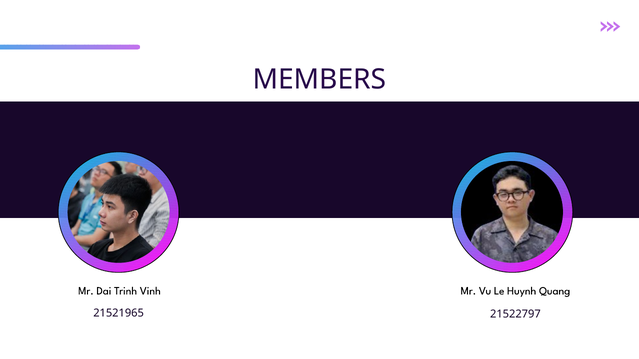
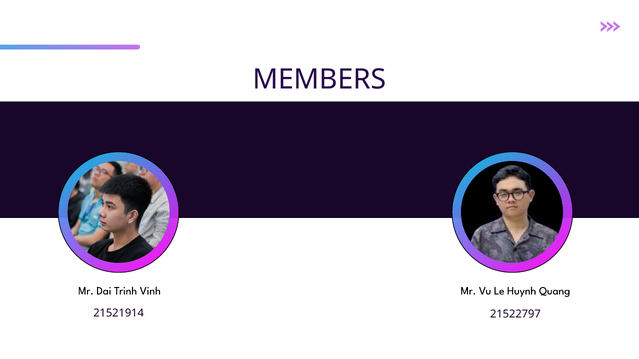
21521965: 21521965 -> 21521914 (119, 313)
